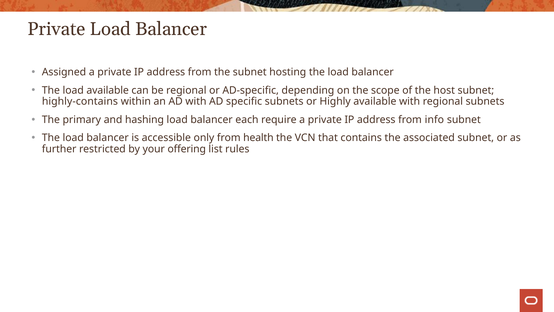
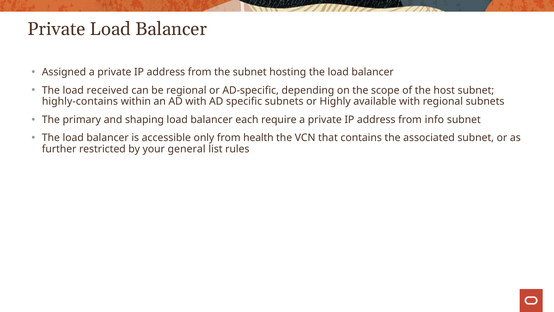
load available: available -> received (108, 90)
hashing: hashing -> shaping (144, 120)
offering: offering -> general (187, 149)
